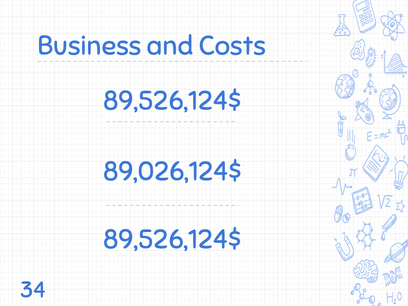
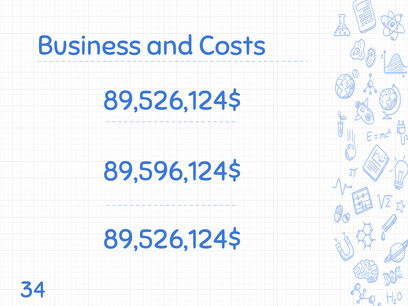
89,026,124$: 89,026,124$ -> 89,596,124$ (172, 172)
